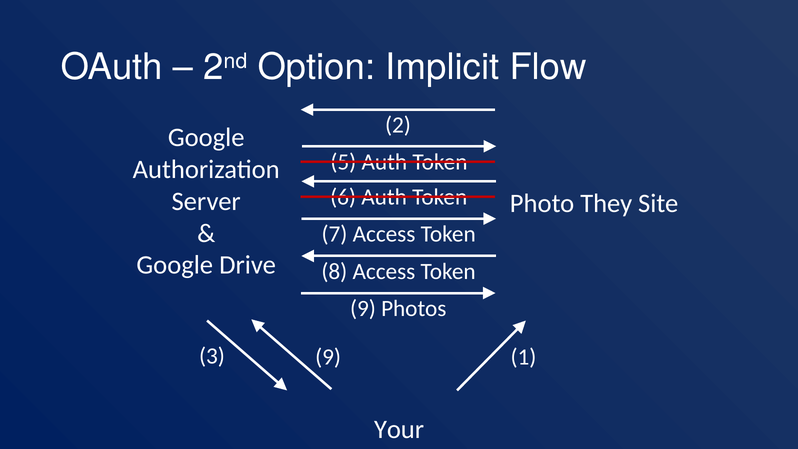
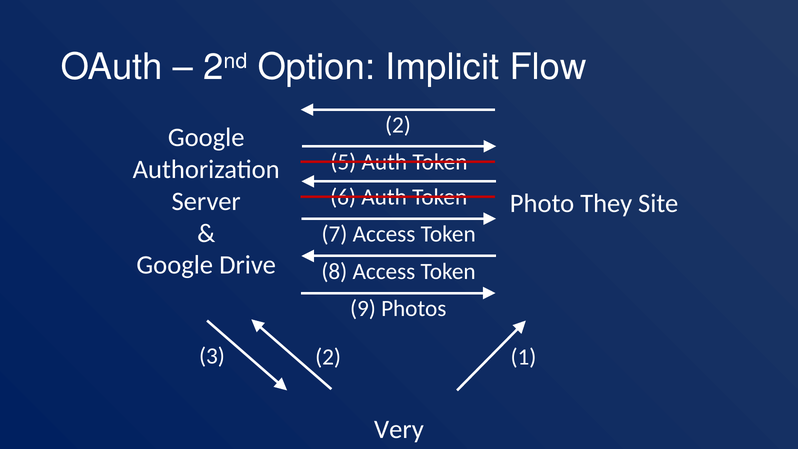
3 9: 9 -> 2 (328, 357)
Your: Your -> Very (399, 429)
